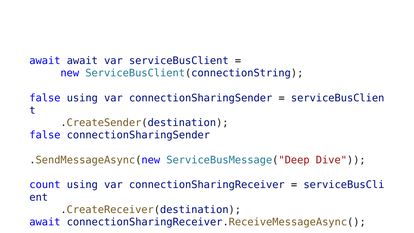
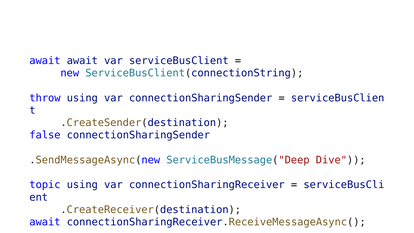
false: false -> throw (45, 98)
count: count -> topic (45, 185)
